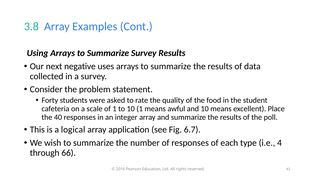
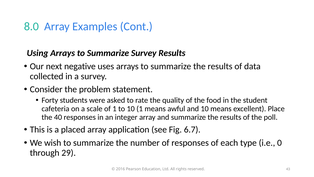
3.8: 3.8 -> 8.0 (31, 26)
logical: logical -> placed (73, 129)
4: 4 -> 0 (279, 143)
66: 66 -> 29 (69, 152)
